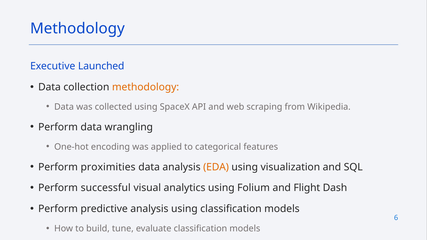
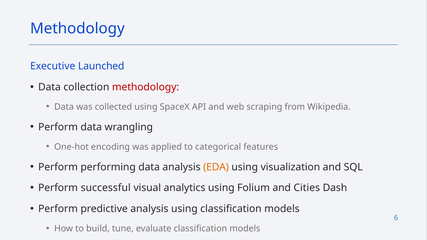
methodology colour: orange -> red (146, 87)
proximities: proximities -> performing (108, 167)
Flight: Flight -> Cities (307, 188)
